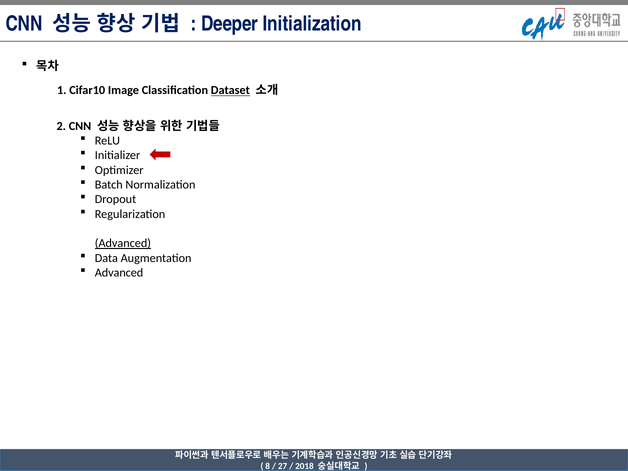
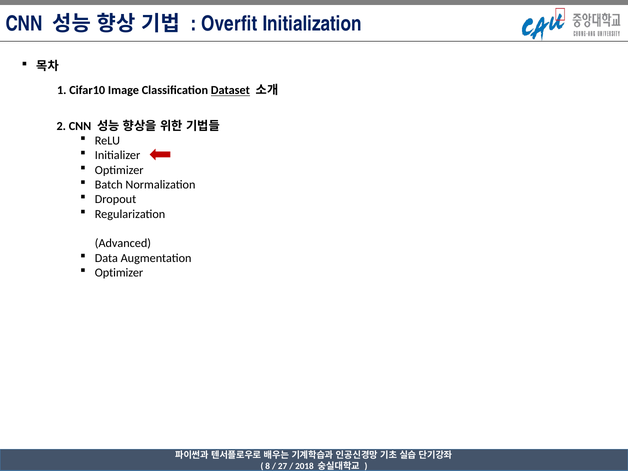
Deeper: Deeper -> Overfit (229, 24)
Advanced underline: present -> none (123, 243)
Advanced: Advanced -> Optimizer (119, 273)
